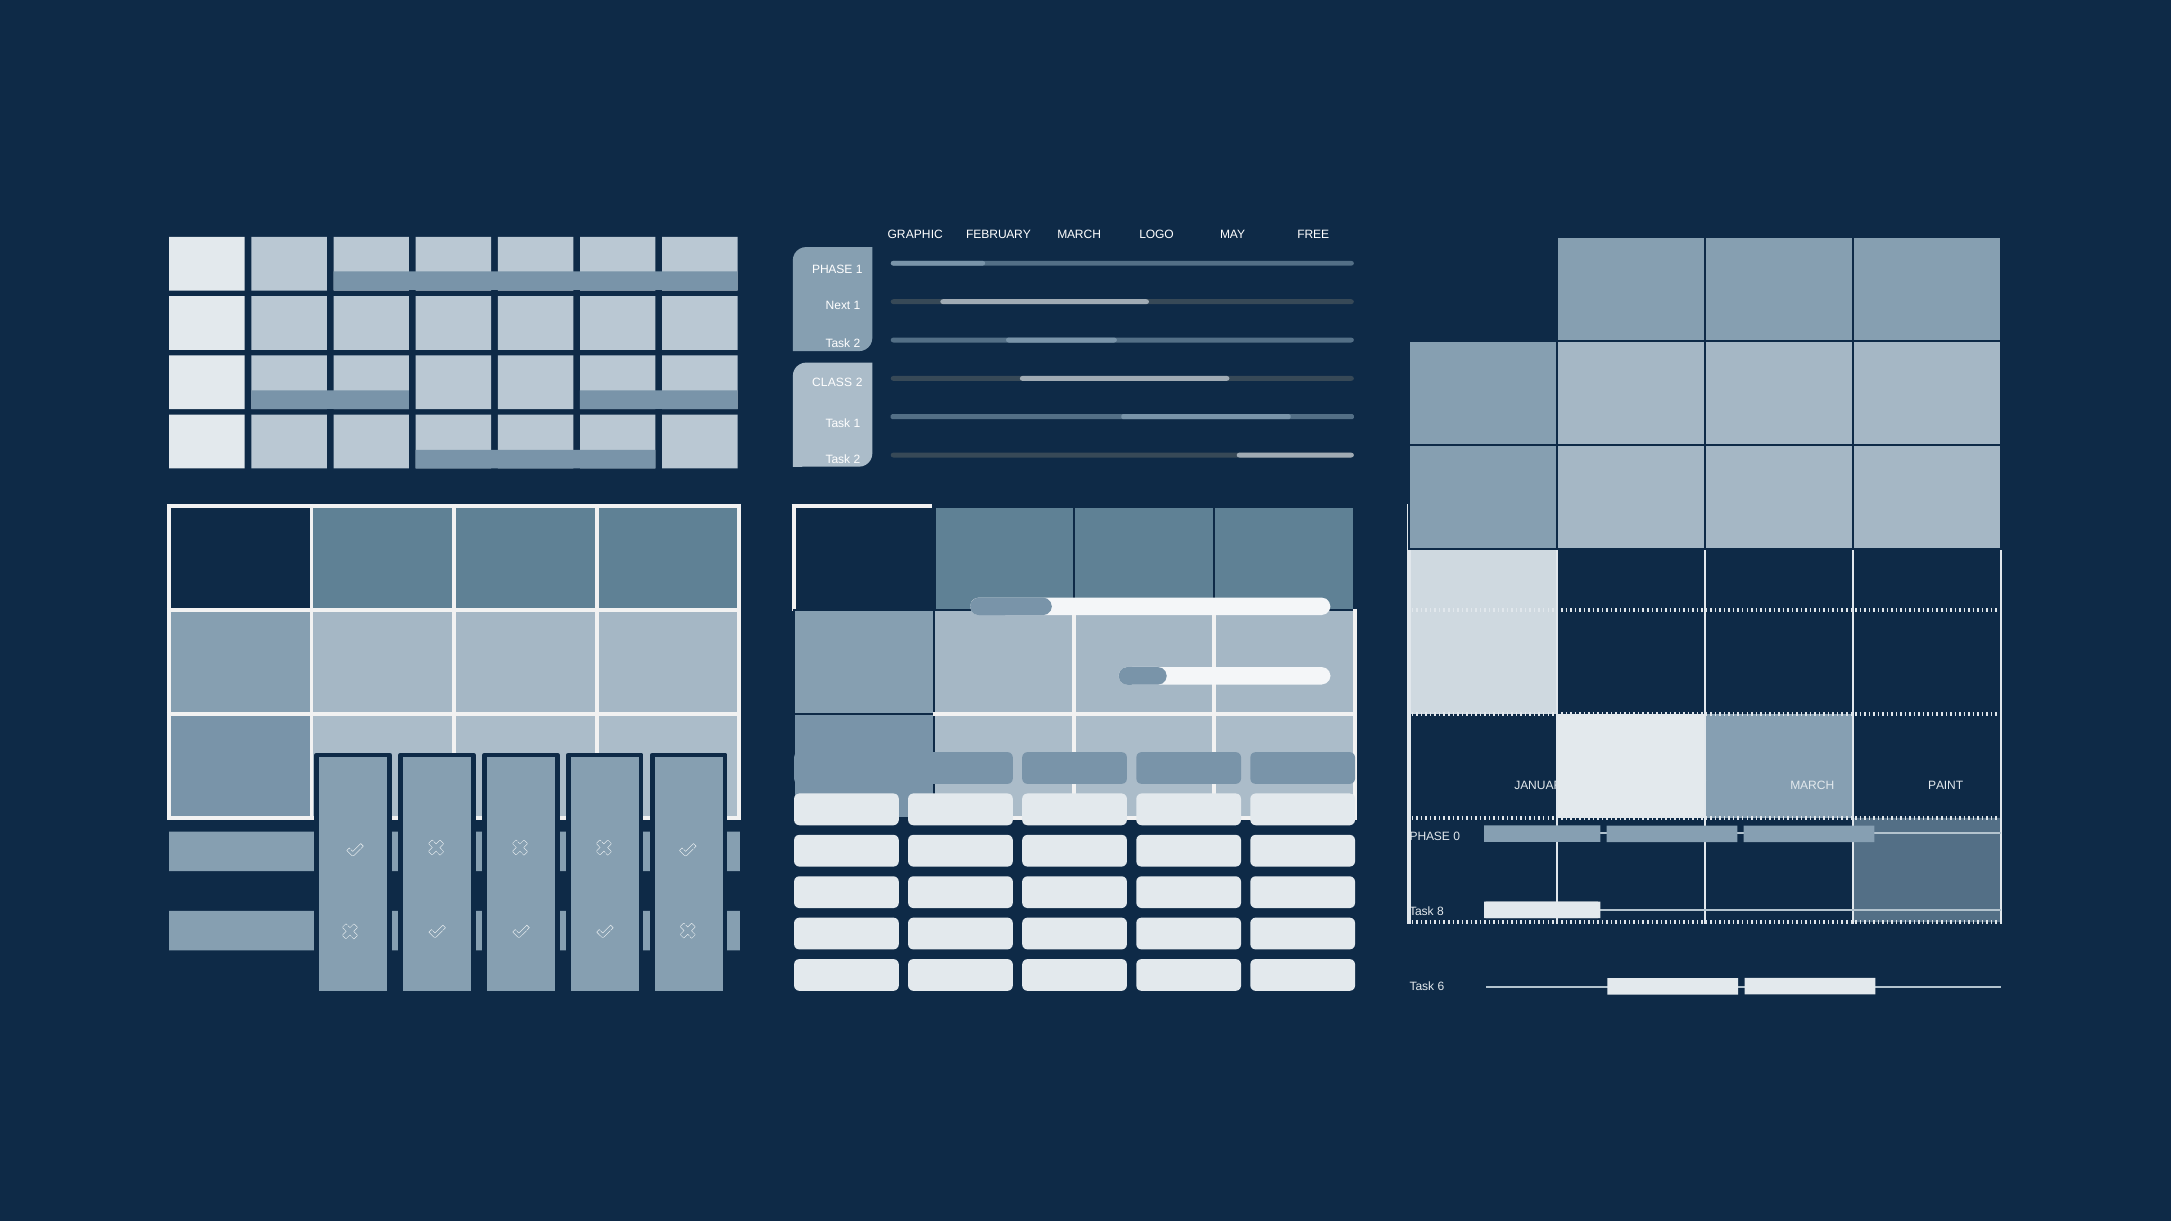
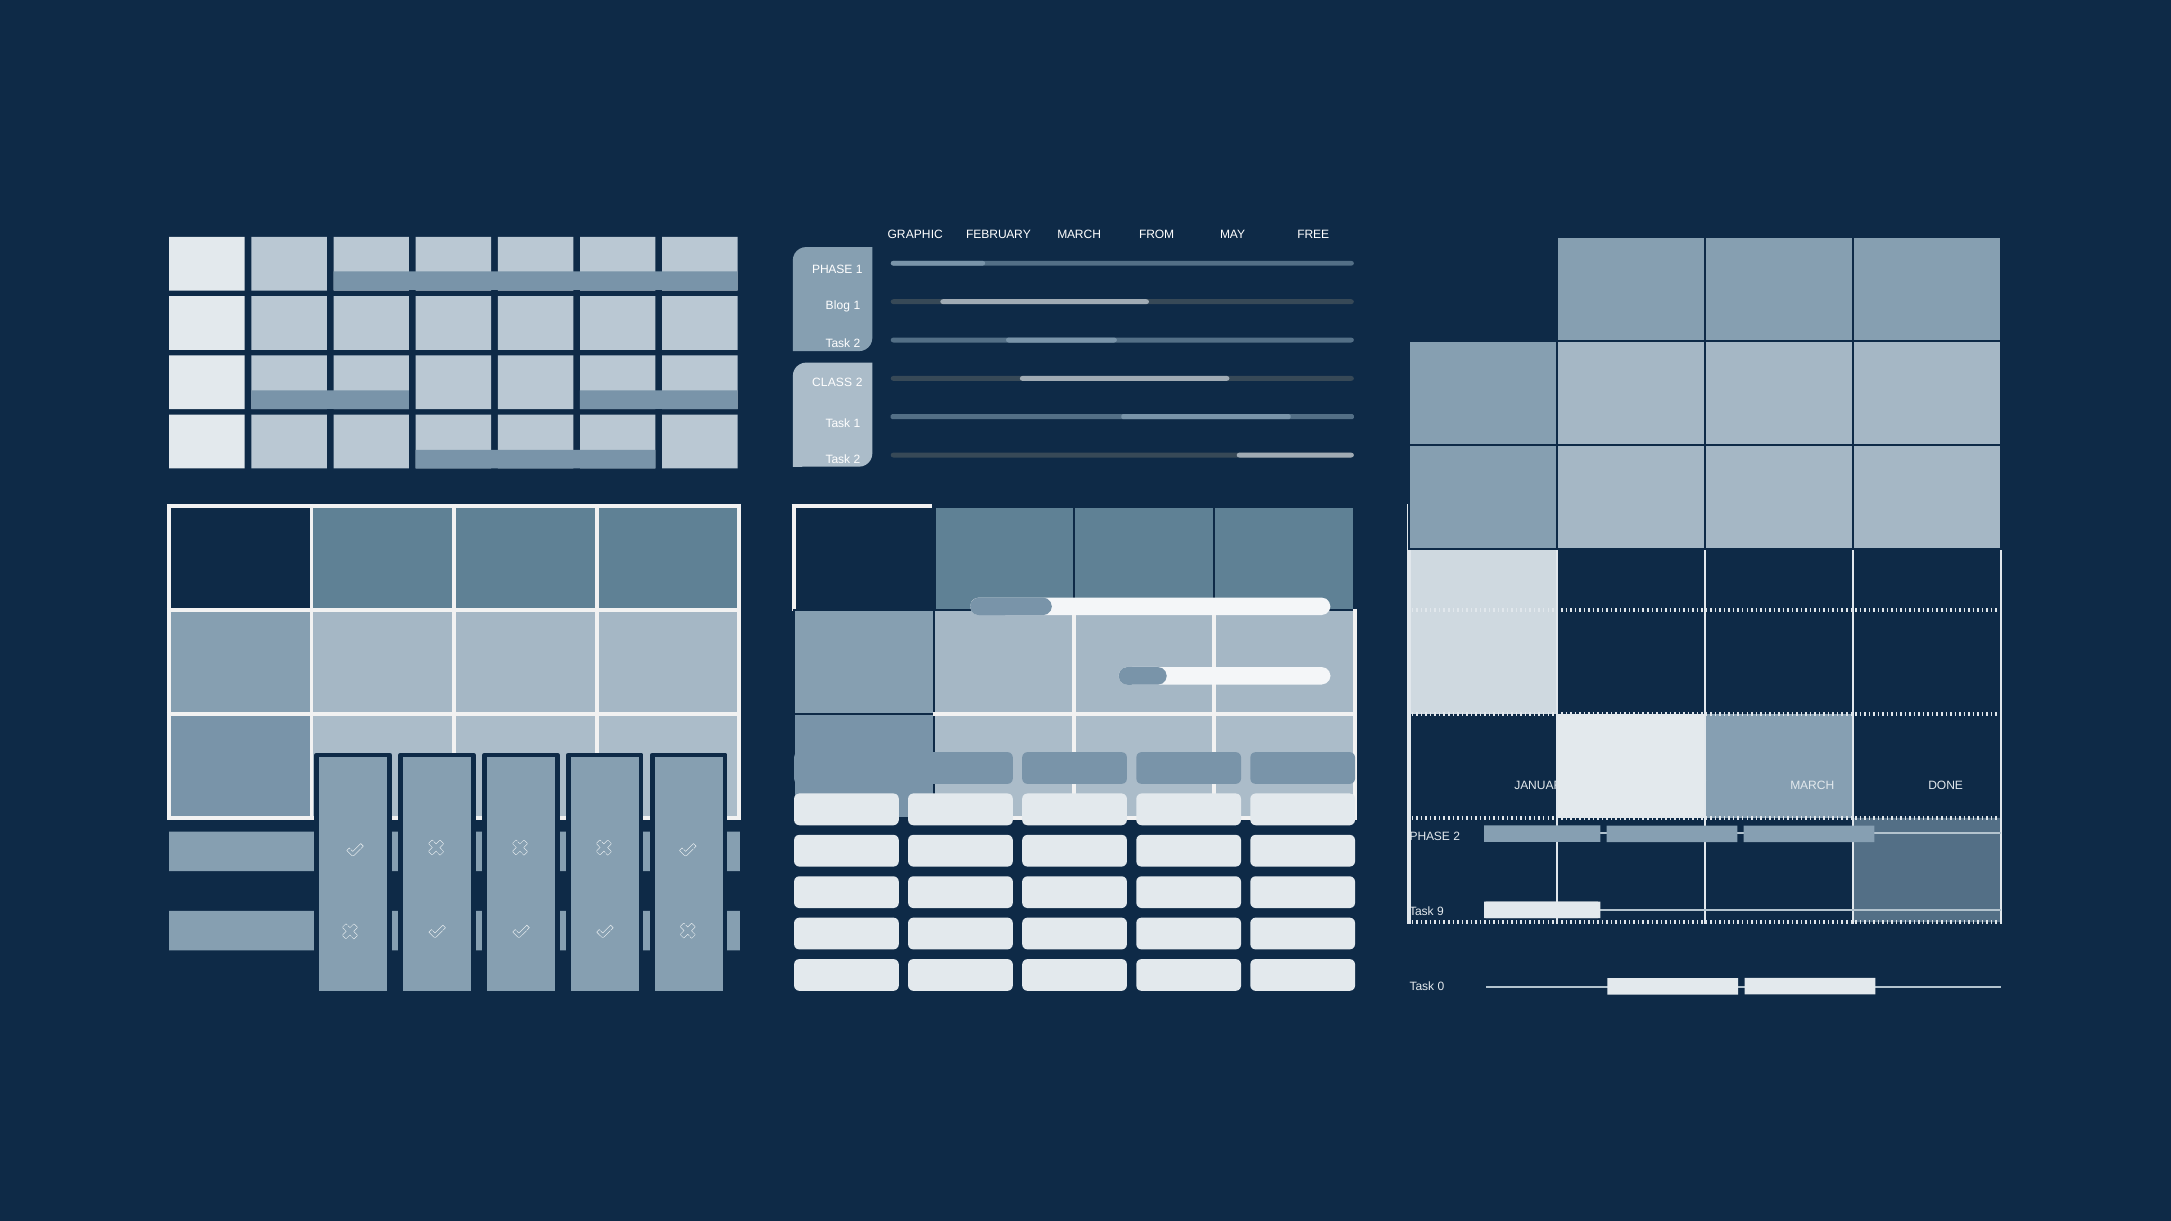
LOGO: LOGO -> FROM (1157, 234)
Next: Next -> Blog (838, 306)
PAINT: PAINT -> DONE (1946, 786)
PHASE 0: 0 -> 2 (1457, 836)
8: 8 -> 9 (1440, 912)
6: 6 -> 0 (1441, 987)
